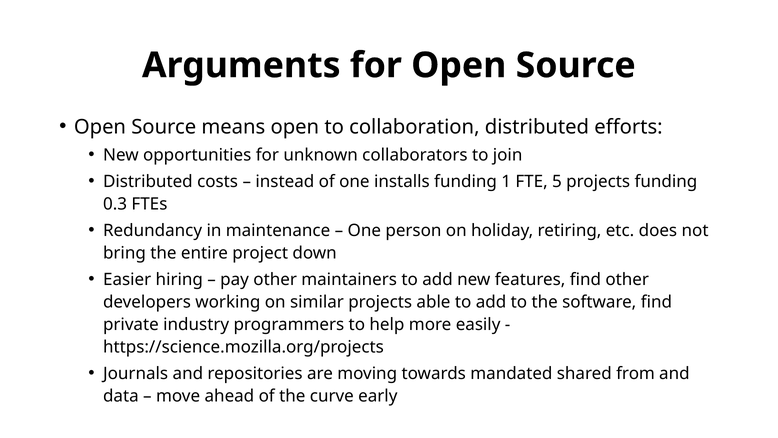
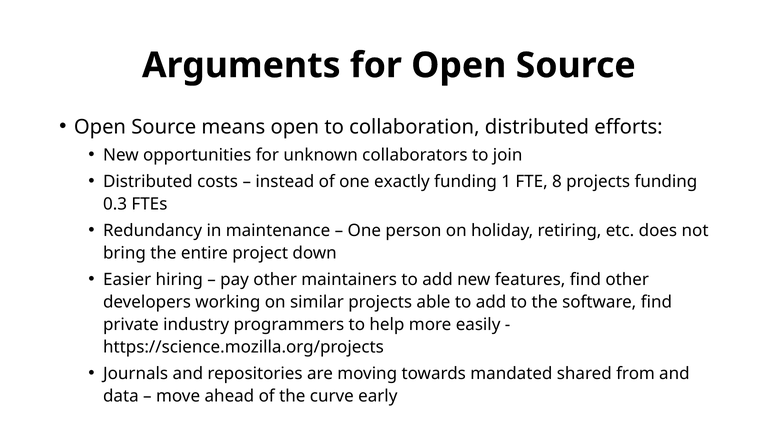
installs: installs -> exactly (402, 181)
5: 5 -> 8 (557, 181)
